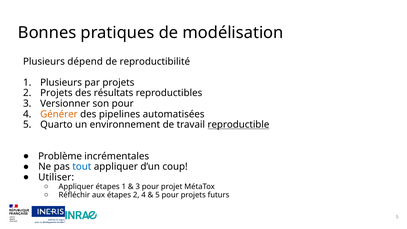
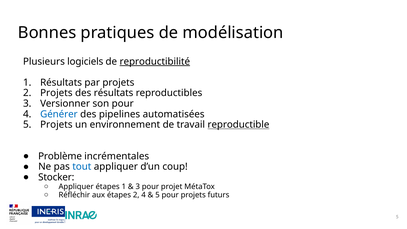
dépend: dépend -> logiciels (85, 61)
reproductibilité underline: none -> present (155, 61)
1 Plusieurs: Plusieurs -> Résultats (61, 83)
Générer colour: orange -> blue (59, 114)
5 Quarto: Quarto -> Projets (56, 125)
Utiliser: Utiliser -> Stocker (56, 177)
